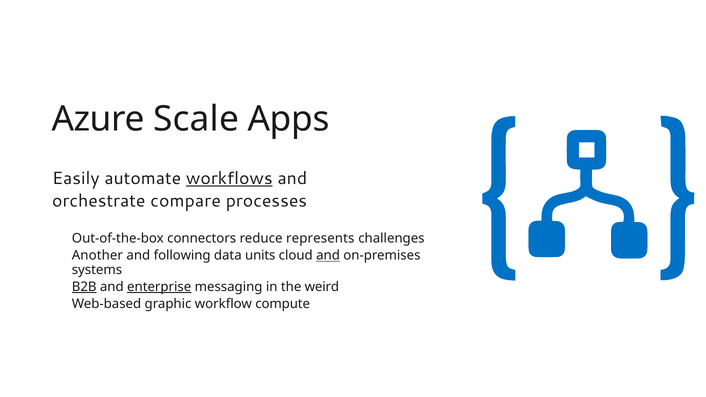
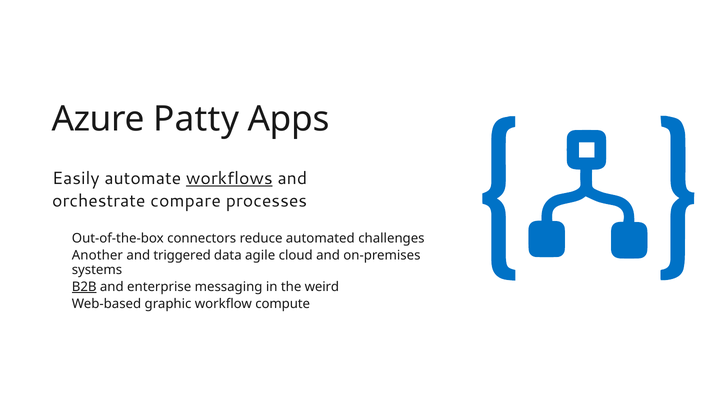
Scale: Scale -> Patty (196, 119)
represents: represents -> automated (320, 239)
following: following -> triggered (182, 256)
units: units -> agile (260, 256)
and underline: present -> none (328, 256)
enterprise underline: present -> none (159, 287)
